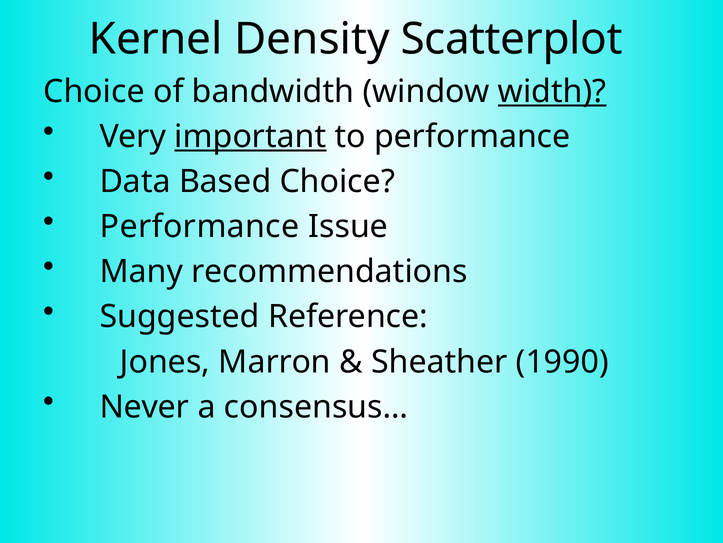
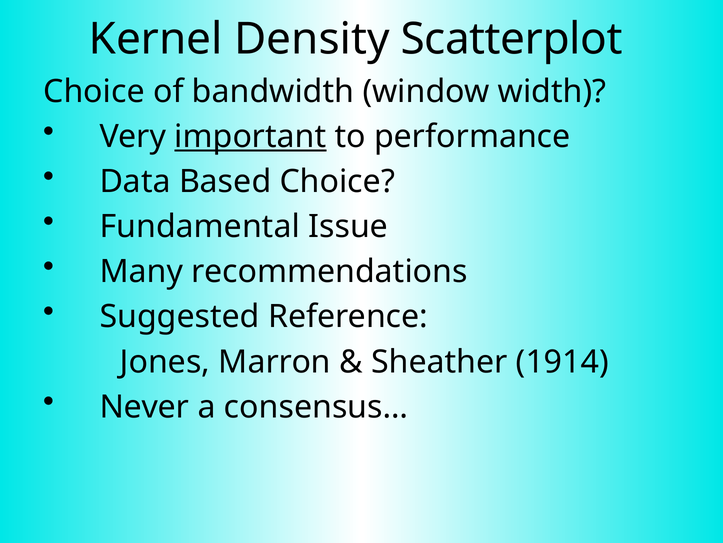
width underline: present -> none (552, 91)
Performance: Performance -> Fundamental (200, 226)
1990: 1990 -> 1914 (562, 361)
